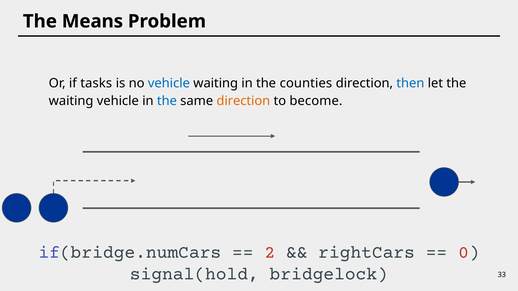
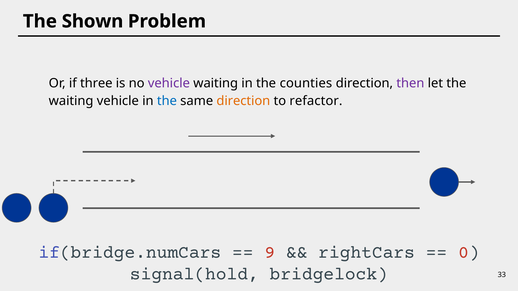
Means: Means -> Shown (93, 21)
tasks: tasks -> three (96, 83)
vehicle colour: blue -> purple (169, 83)
then colour: blue -> purple (410, 83)
become: become -> refactor (316, 101)
2: 2 -> 9 (270, 252)
